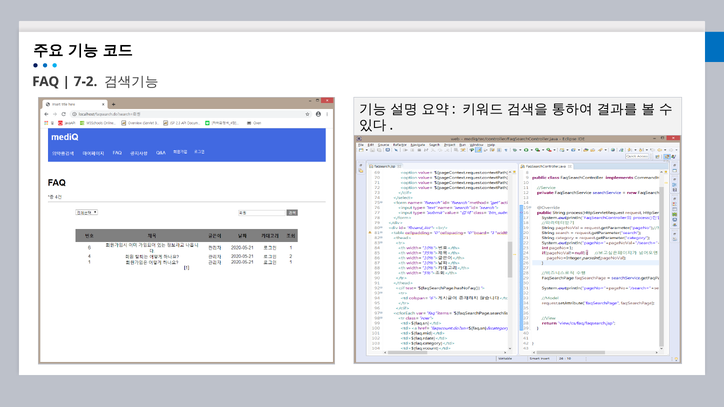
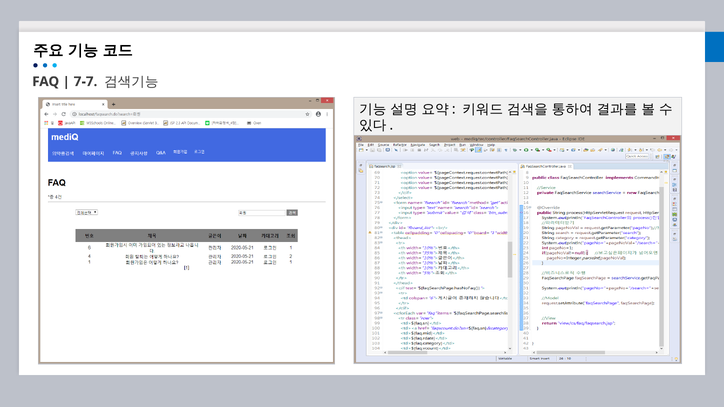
7-2: 7-2 -> 7-7 (86, 82)
